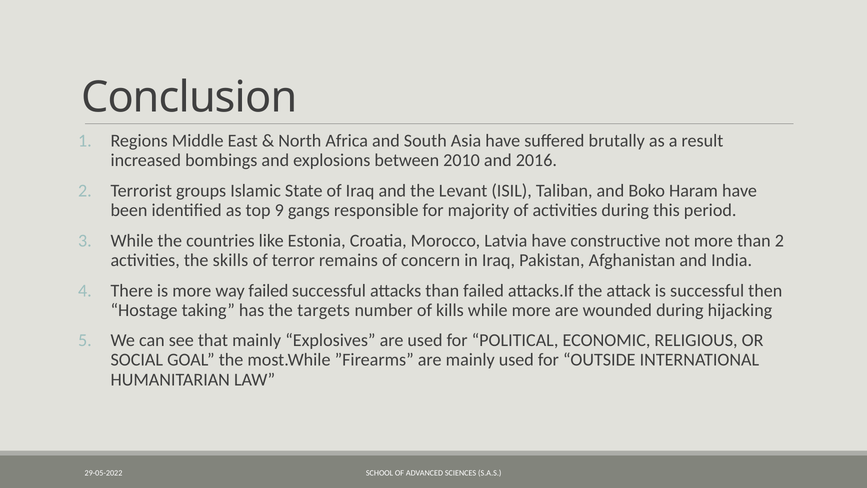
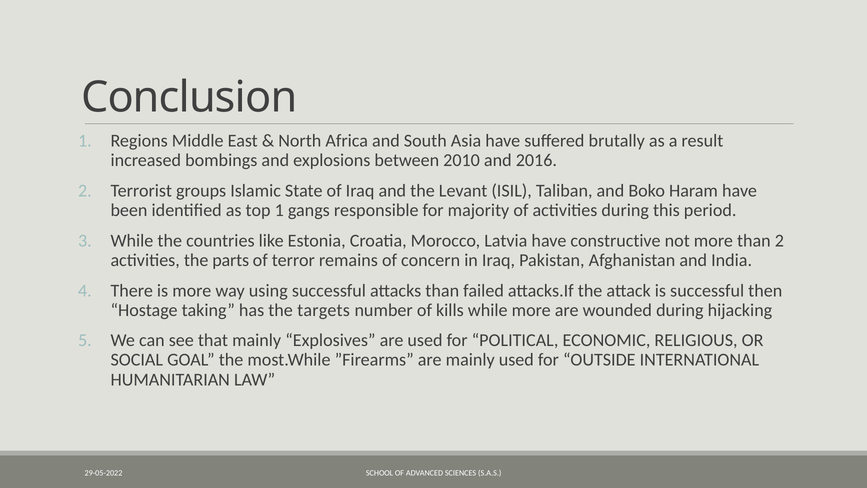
top 9: 9 -> 1 (279, 210)
skills: skills -> parts (231, 260)
way failed: failed -> using (268, 290)
